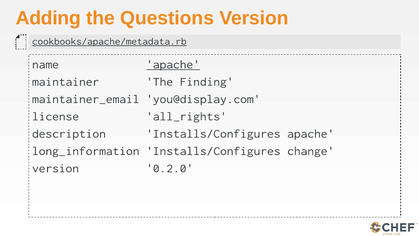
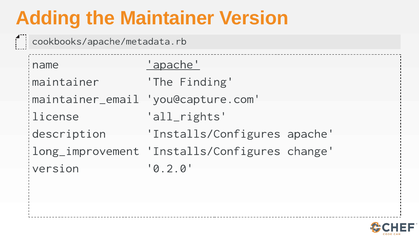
the Questions: Questions -> Maintainer (167, 18)
cookbooks/apache/metadata.rb underline: present -> none (109, 41)
you@display.com: you@display.com -> you@capture.com (203, 99)
long_information: long_information -> long_improvement (86, 151)
